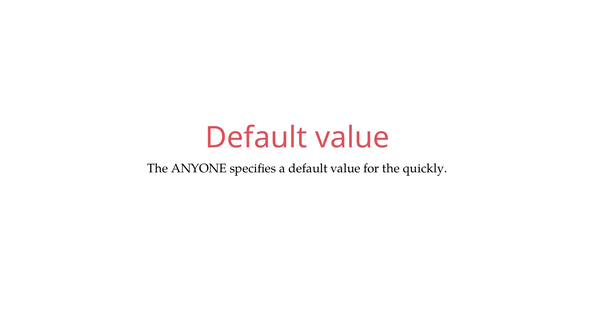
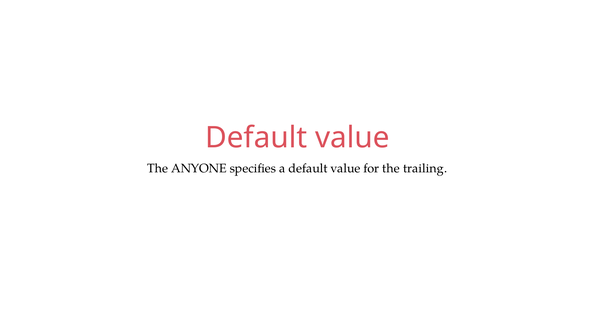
quickly: quickly -> trailing (425, 168)
